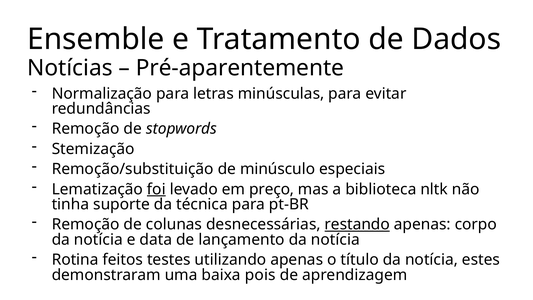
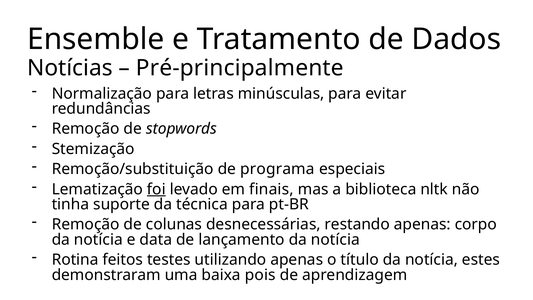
Pré-aparentemente: Pré-aparentemente -> Pré-principalmente (240, 68)
minúsculo: minúsculo -> programa (277, 169)
preço: preço -> finais (271, 189)
restando underline: present -> none (357, 224)
